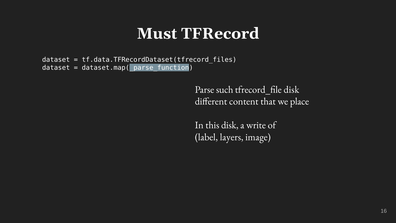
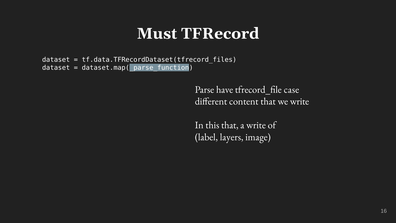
such: such -> have (225, 89)
tfrecord_file disk: disk -> case (291, 89)
we place: place -> write (300, 101)
this disk: disk -> that (230, 125)
